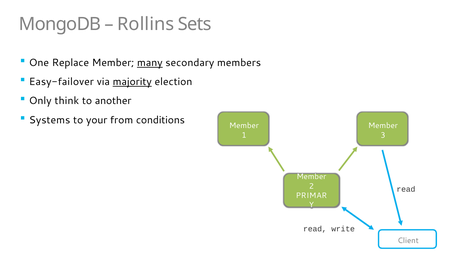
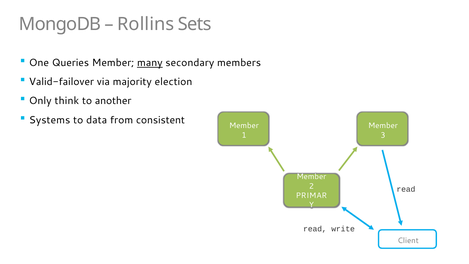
Replace: Replace -> Queries (70, 63)
Easy-failover: Easy-failover -> Valid-failover (61, 82)
majority underline: present -> none (132, 82)
your: your -> data (97, 120)
conditions: conditions -> consistent (160, 120)
